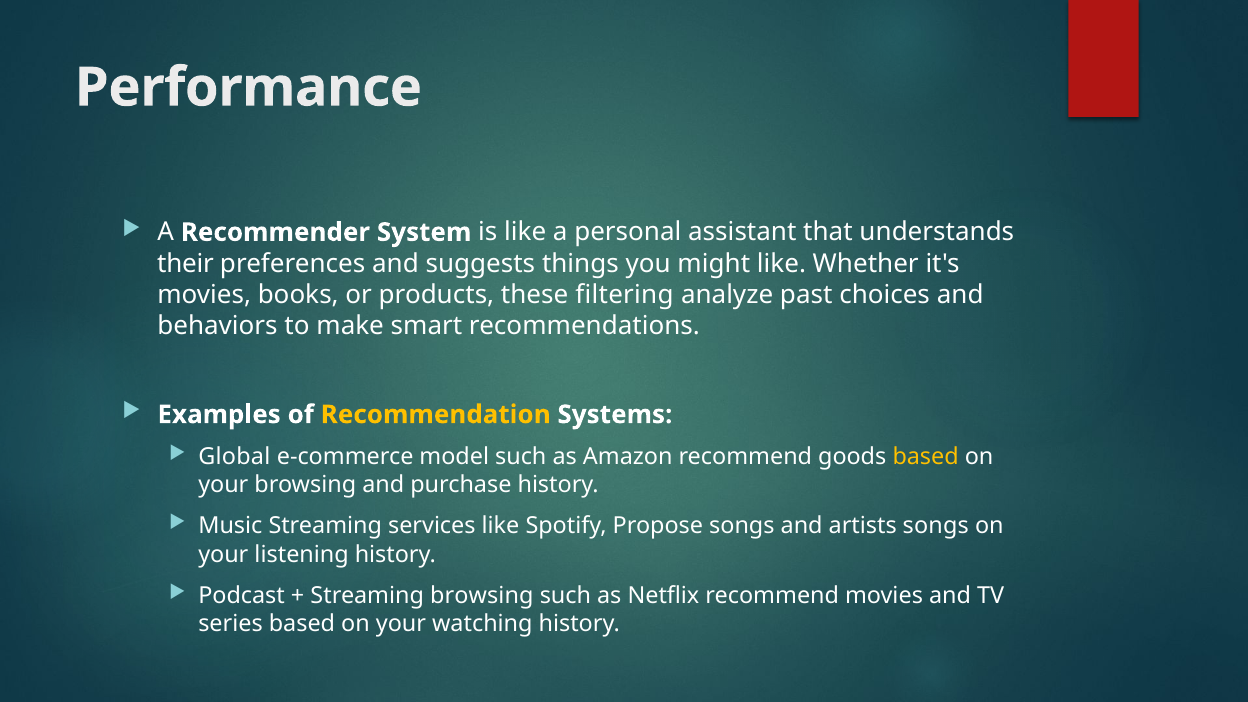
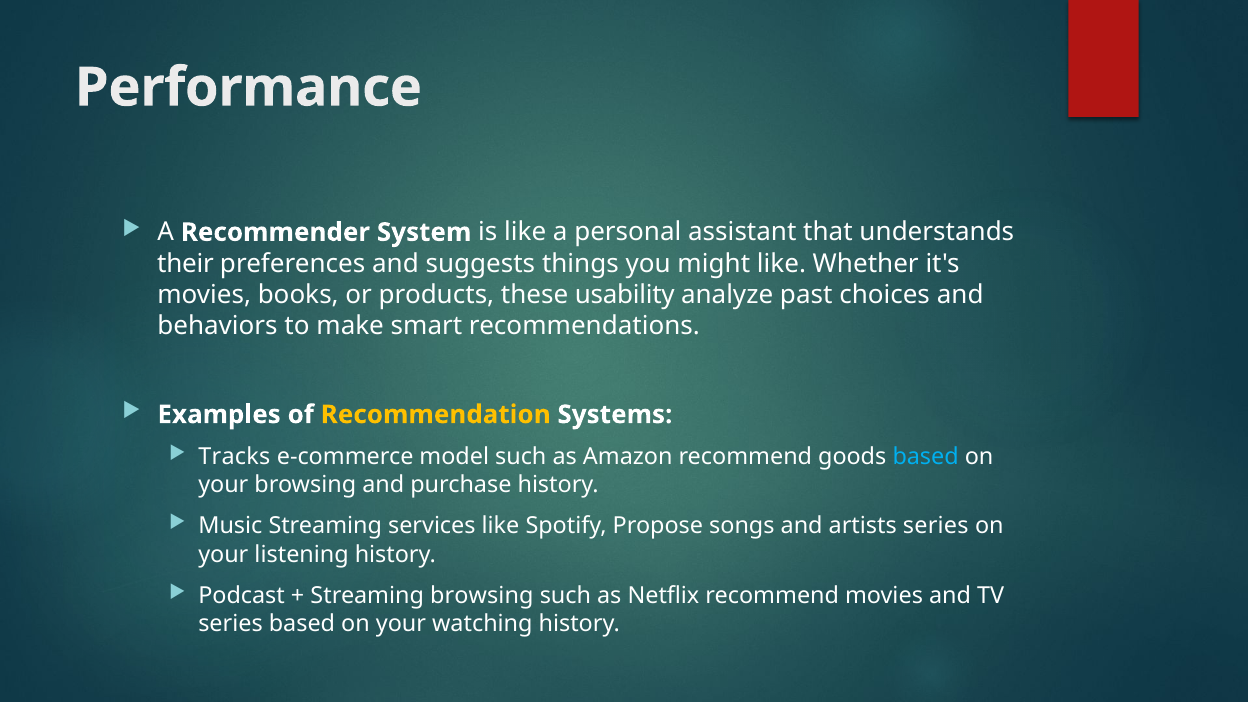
filtering: filtering -> usability (625, 295)
Global: Global -> Tracks (234, 457)
based colour: yellow -> light blue (926, 457)
artists songs: songs -> series (936, 526)
